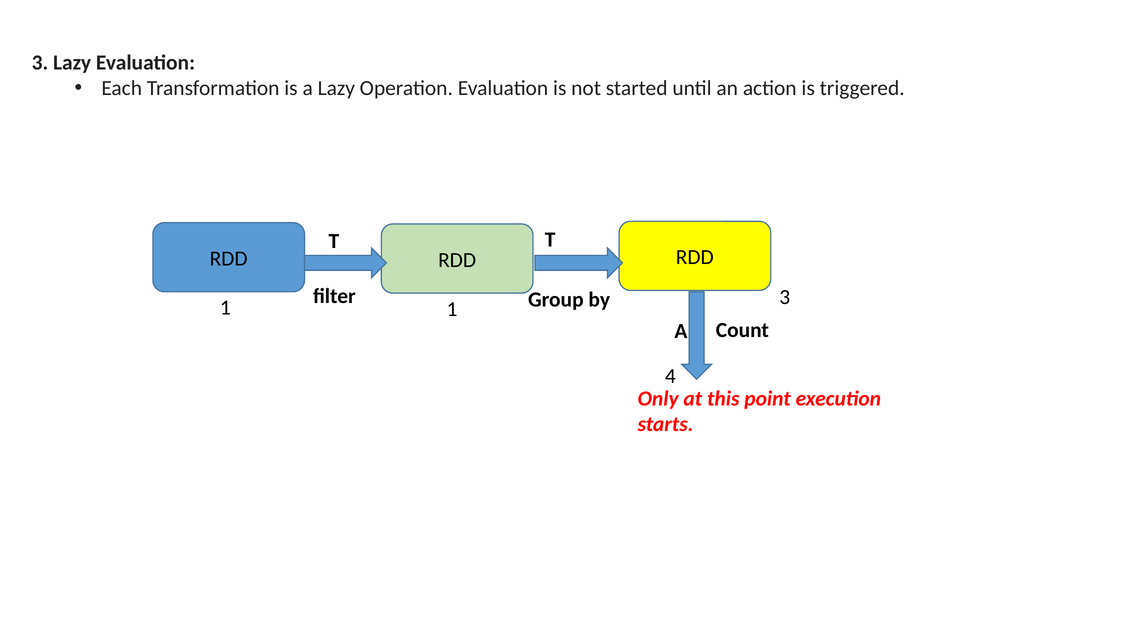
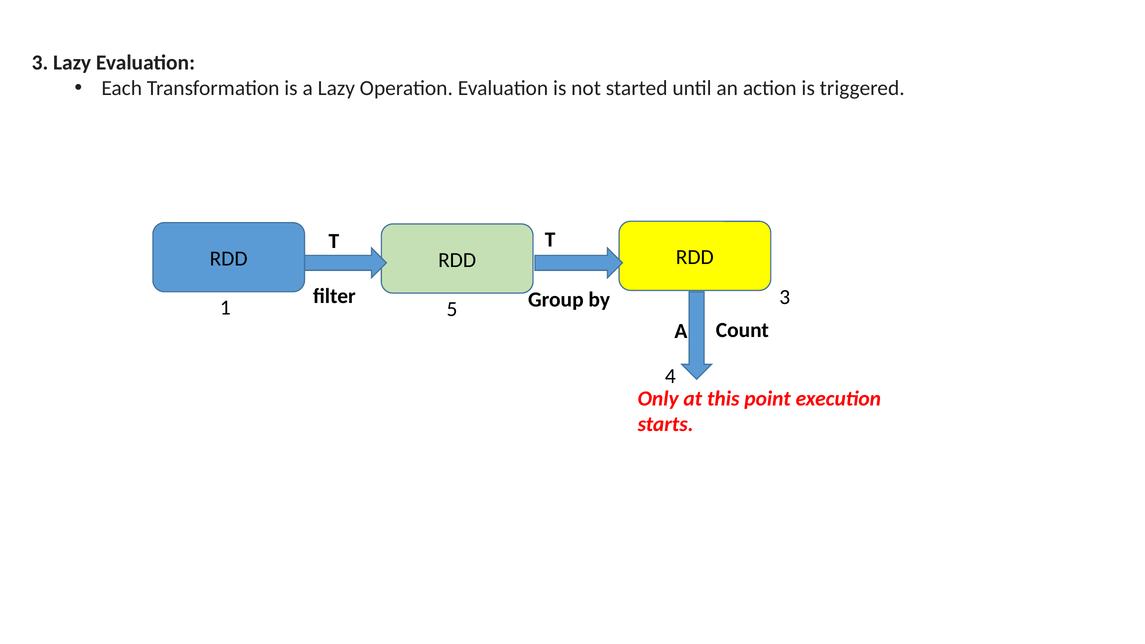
1 1: 1 -> 5 (452, 309)
